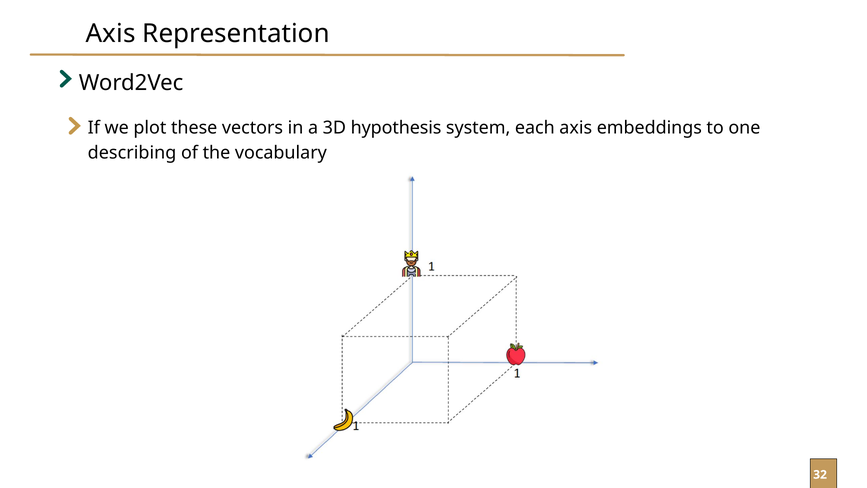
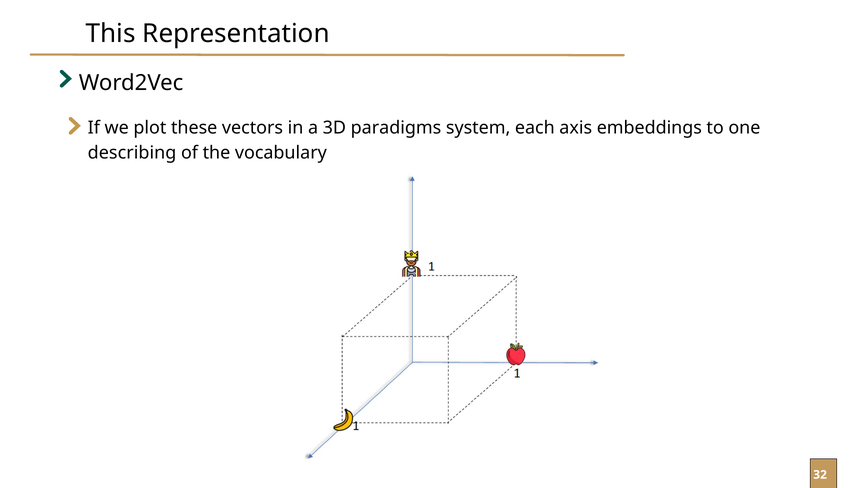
Axis: Axis -> This (111, 34)
hypothesis: hypothesis -> paradigms (396, 128)
